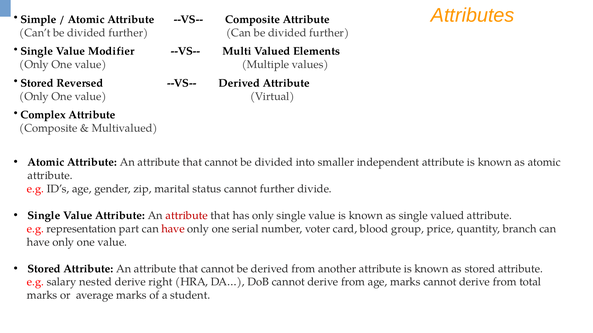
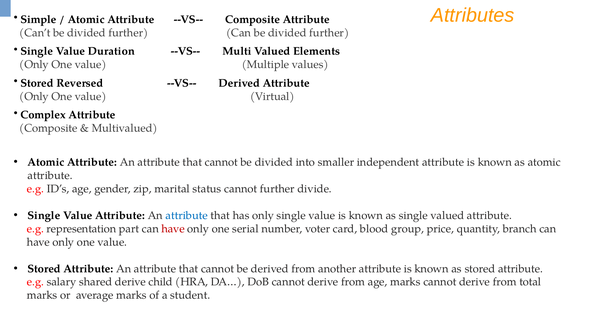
Modifier: Modifier -> Duration (111, 51)
attribute colour: red -> blue (187, 216)
nested: nested -> shared (96, 282)
right: right -> child (161, 282)
